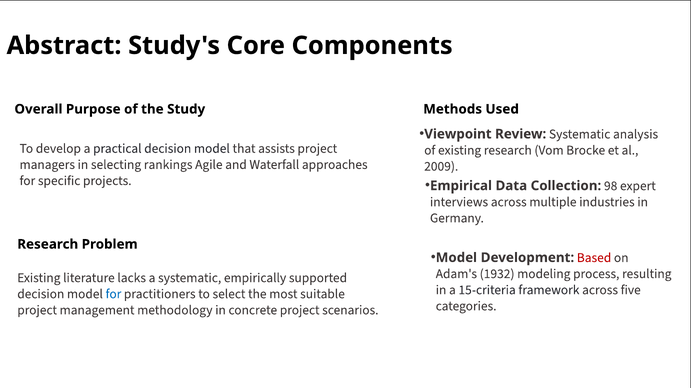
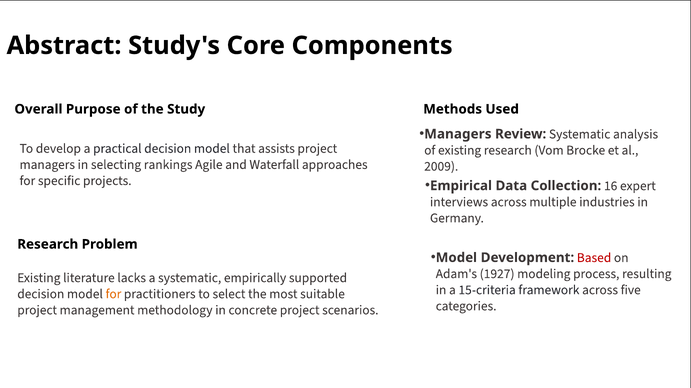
Viewpoint: Viewpoint -> Managers (458, 134)
98: 98 -> 16 (611, 186)
1932: 1932 -> 1927 (497, 274)
for colour: blue -> orange (113, 294)
